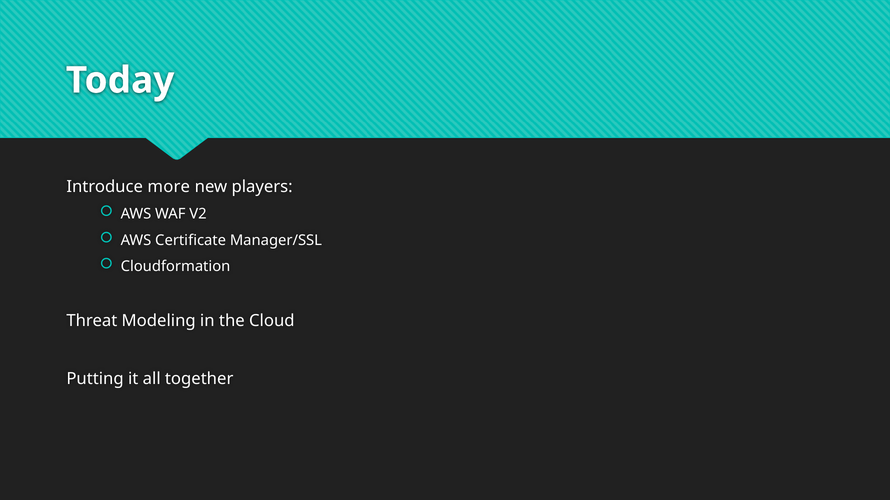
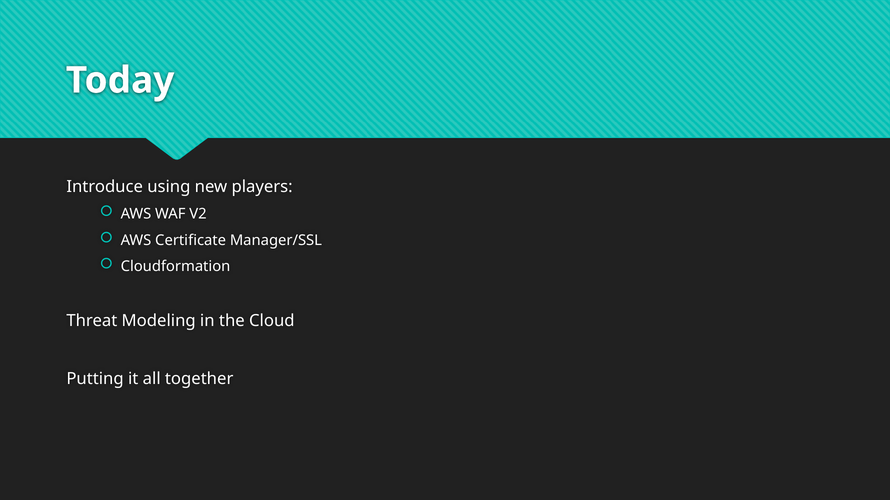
more: more -> using (169, 187)
